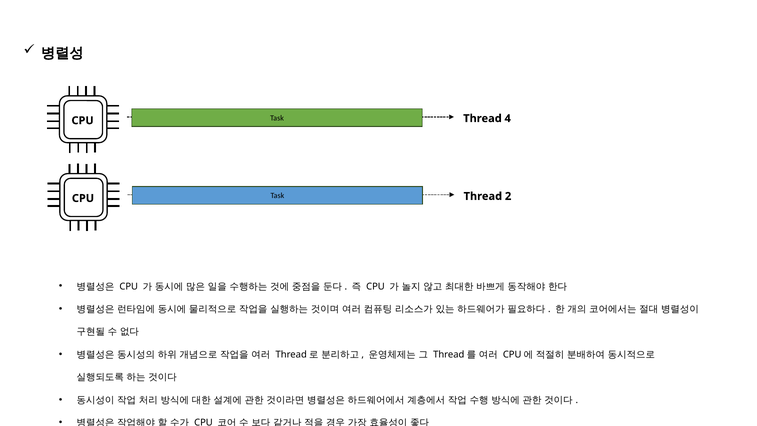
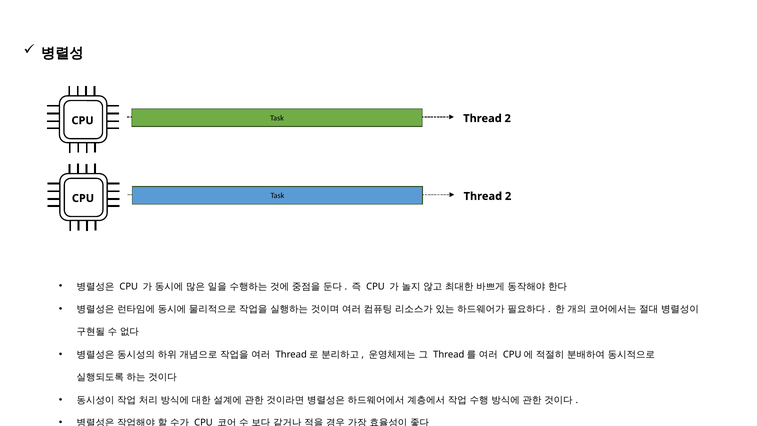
4: 4 -> 2 (508, 118)
